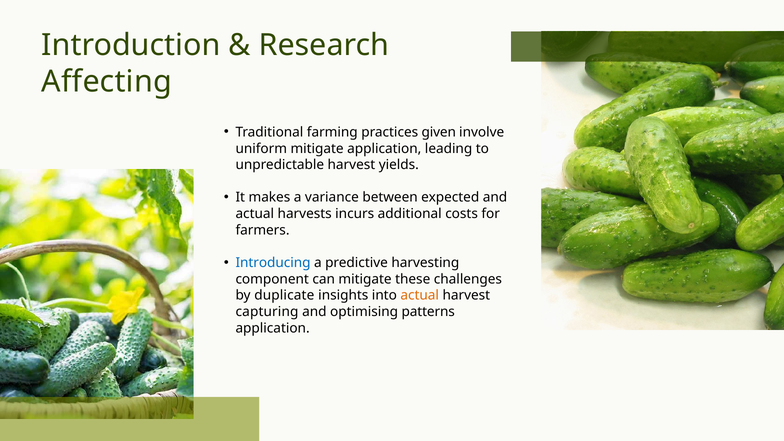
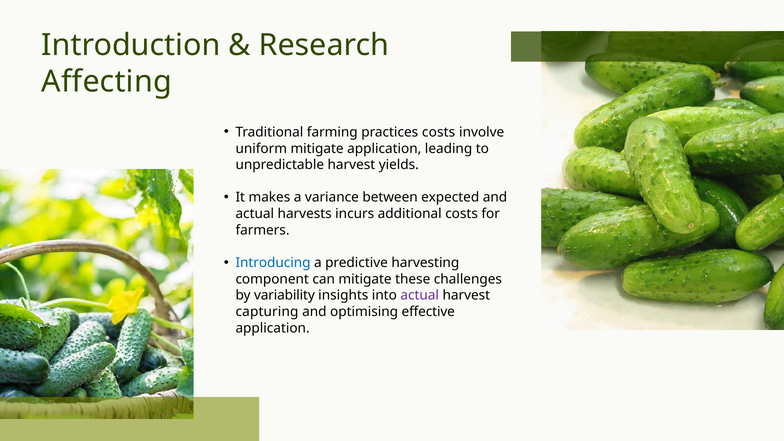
practices given: given -> costs (439, 132)
duplicate: duplicate -> variability (284, 295)
actual colour: orange -> purple (420, 295)
patterns: patterns -> effective (428, 312)
